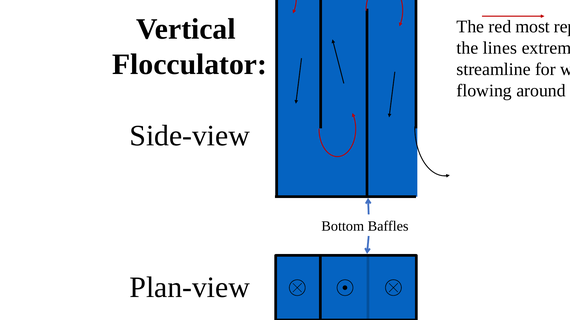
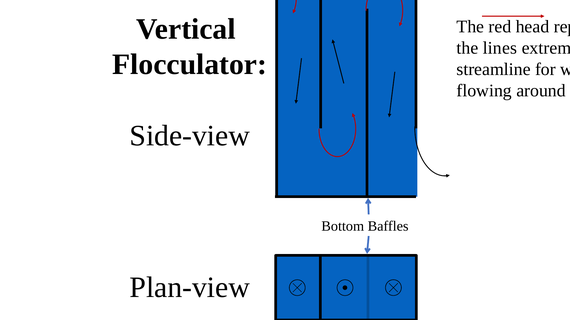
most: most -> head (533, 27)
